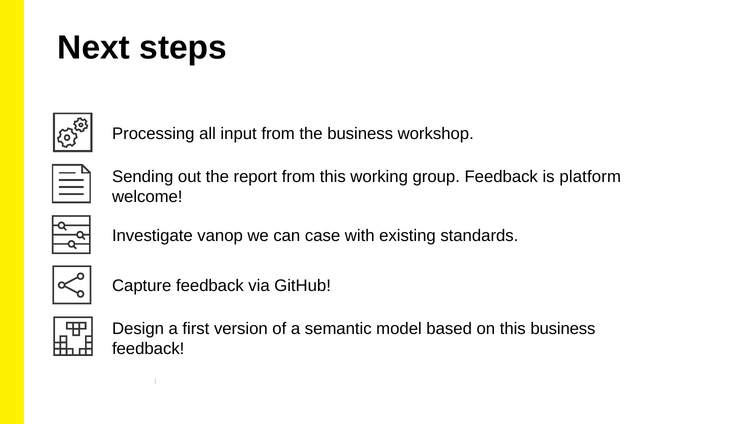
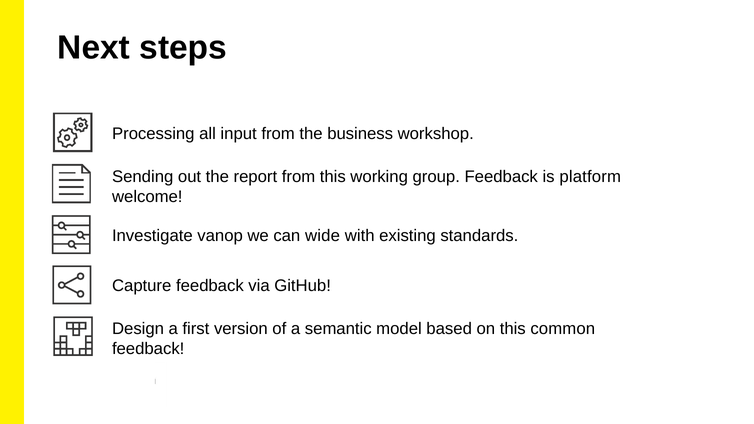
case: case -> wide (322, 236)
this business: business -> common (563, 329)
